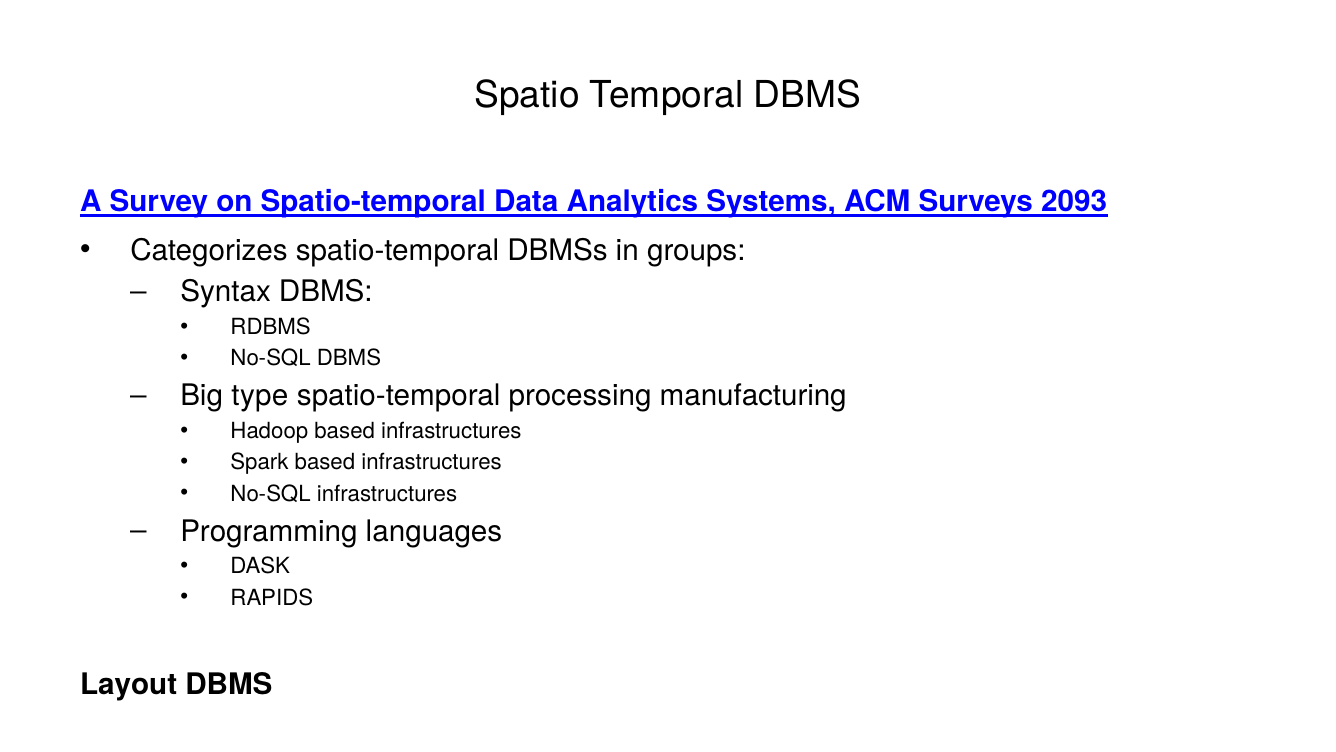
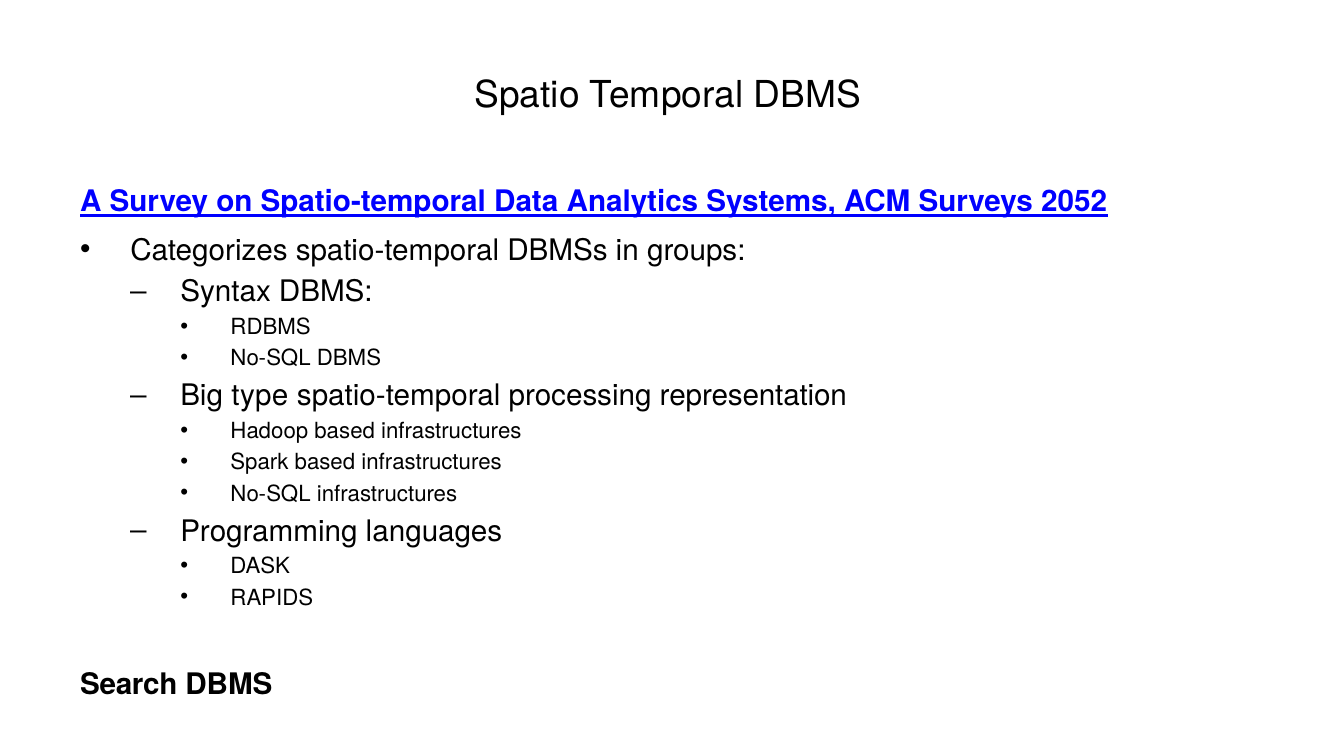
2093: 2093 -> 2052 (1074, 202)
manufacturing: manufacturing -> representation (753, 396)
Layout: Layout -> Search (129, 685)
